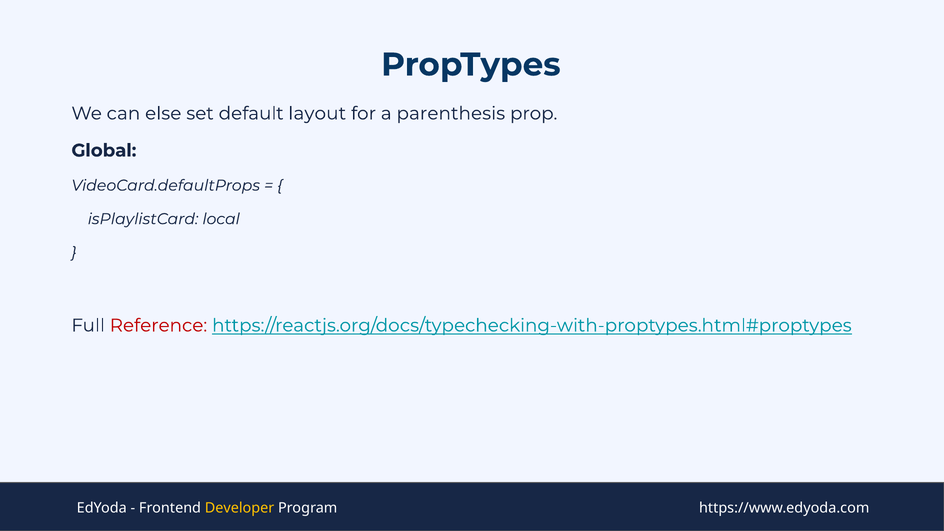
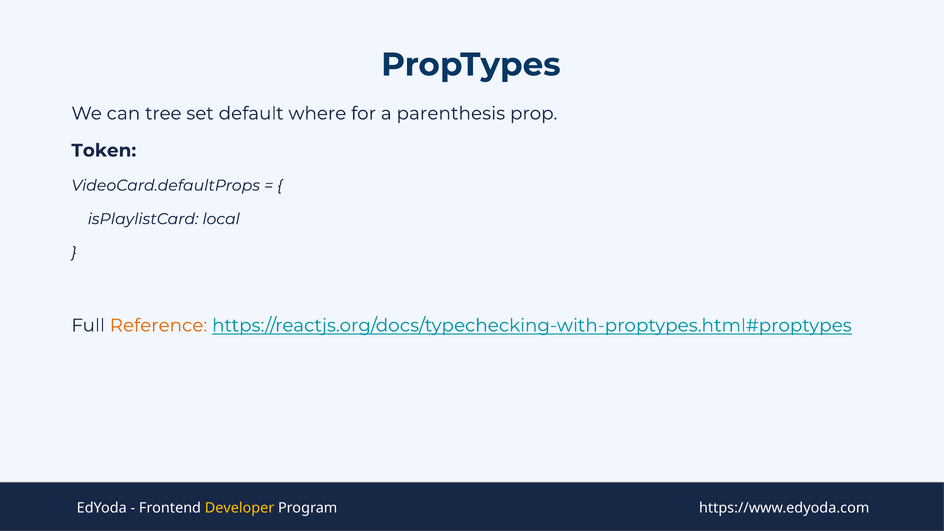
else: else -> tree (163, 113)
layout: layout -> where (317, 113)
Global: Global -> Token (104, 151)
Reference colour: red -> orange (158, 325)
